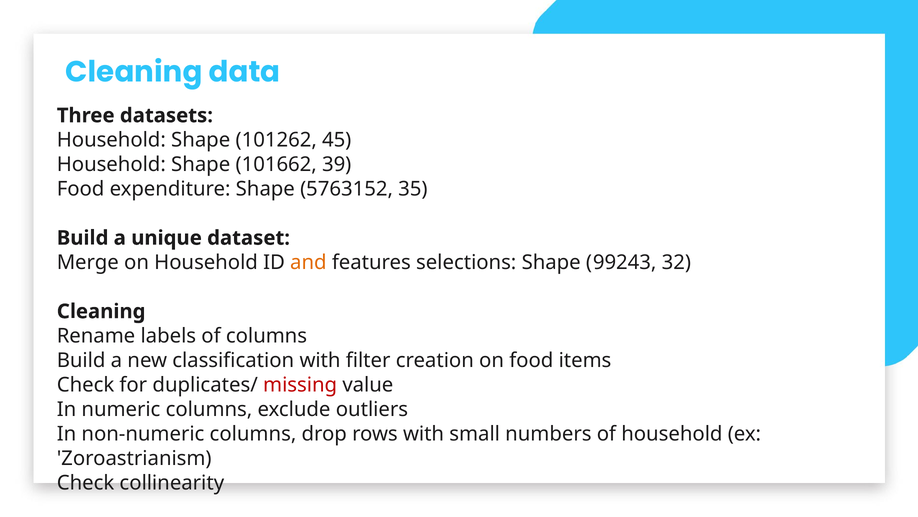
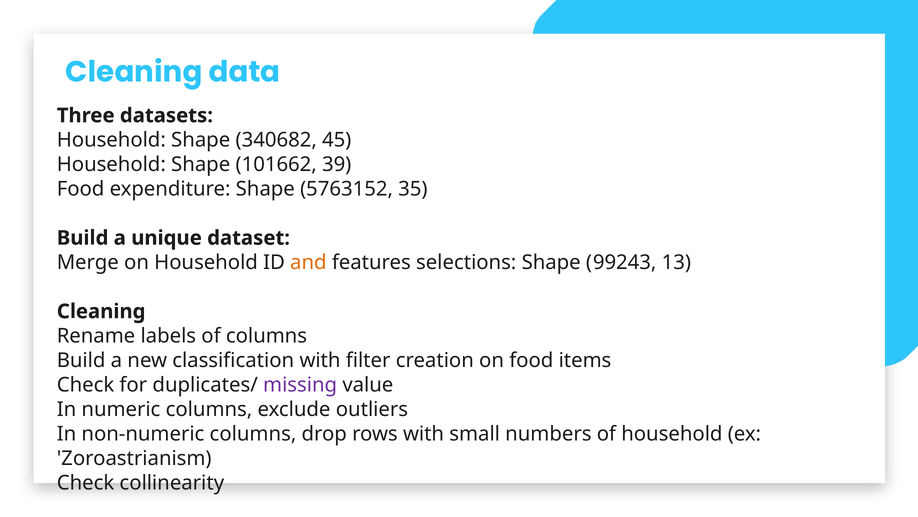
101262: 101262 -> 340682 (276, 140)
32: 32 -> 13 (676, 262)
missing colour: red -> purple (300, 385)
